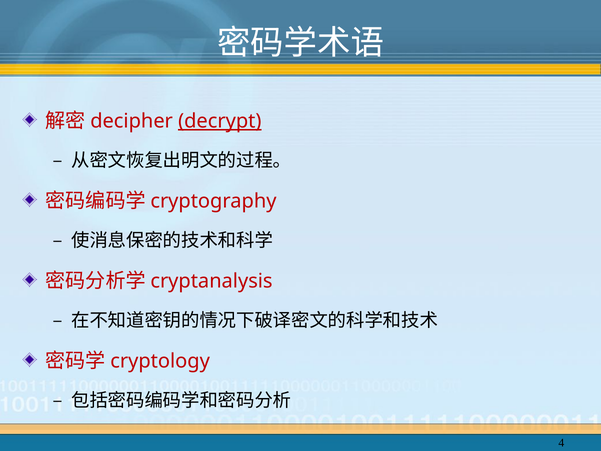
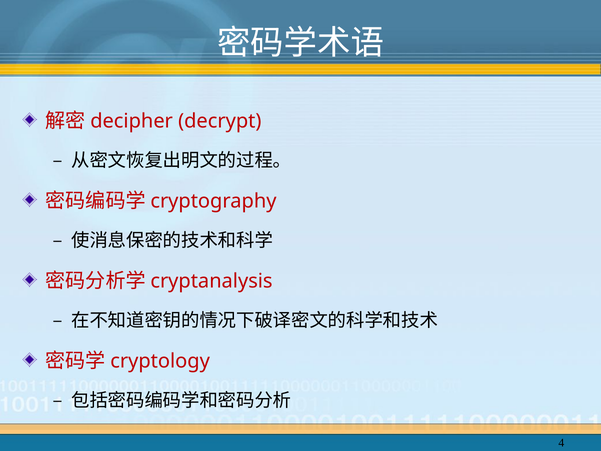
decrypt underline: present -> none (220, 121)
